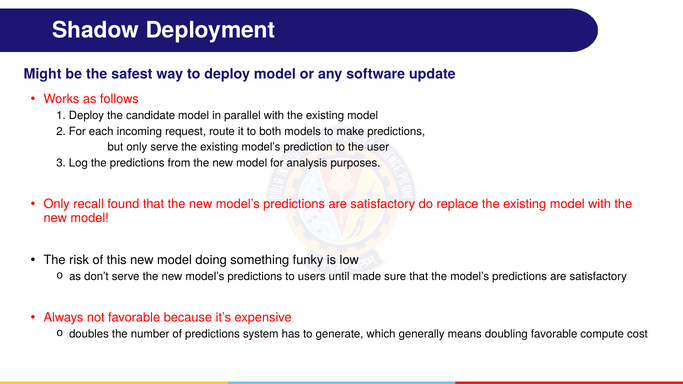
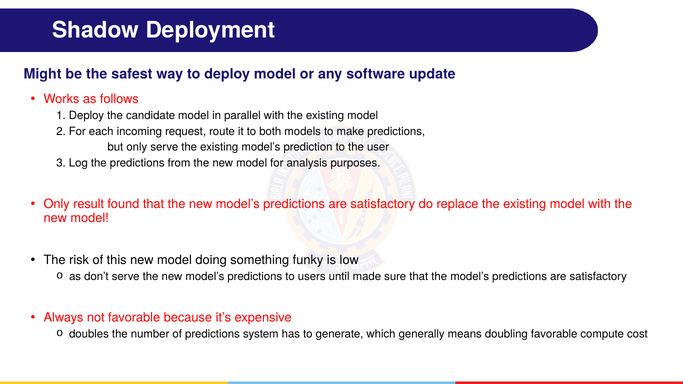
recall: recall -> result (89, 204)
